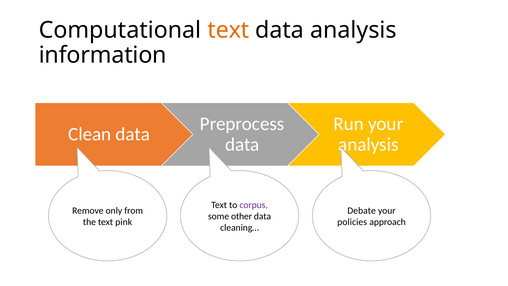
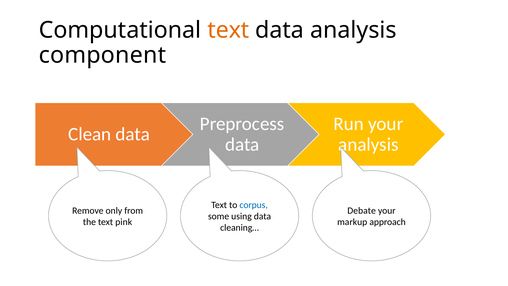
information: information -> component (103, 55)
corpus colour: purple -> blue (254, 205)
other: other -> using (241, 216)
policies: policies -> markup (352, 222)
